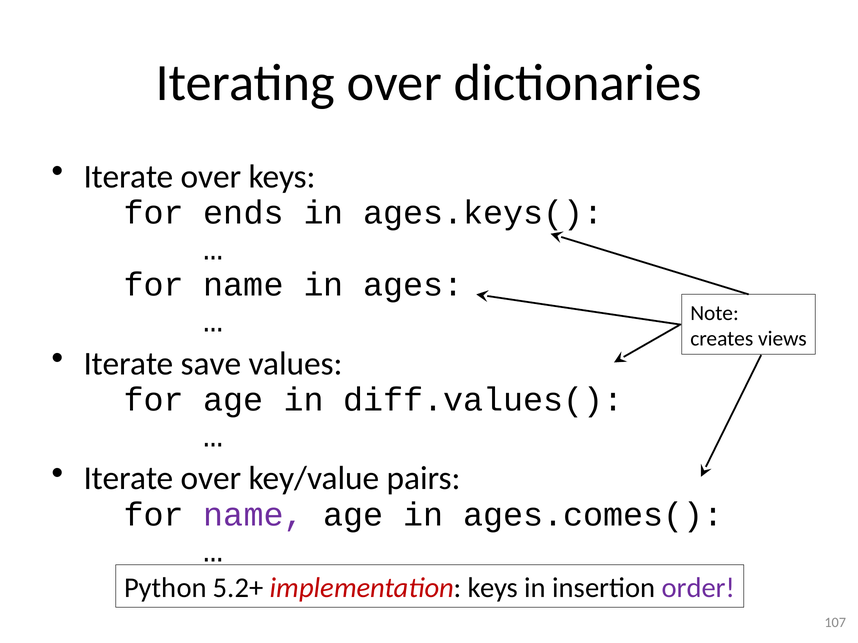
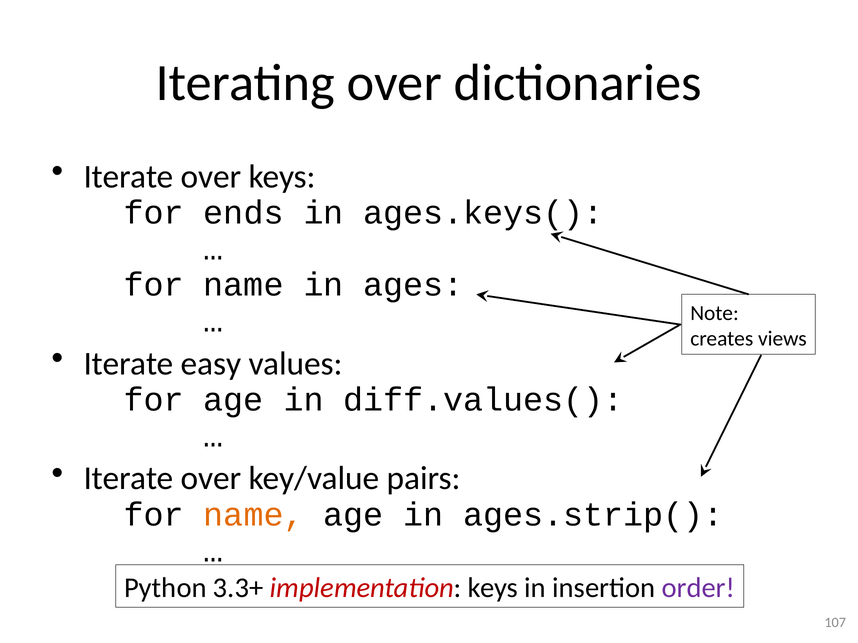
save: save -> easy (211, 364)
name colour: purple -> orange (254, 515)
ages.comes(: ages.comes( -> ages.strip( (593, 515)
5.2+: 5.2+ -> 3.3+ (238, 588)
